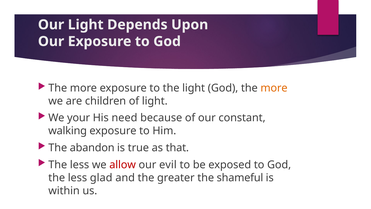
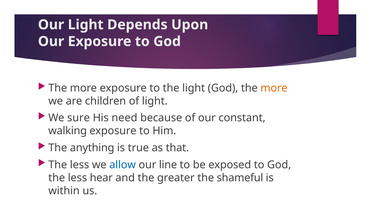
your: your -> sure (78, 118)
abandon: abandon -> anything (92, 148)
allow colour: red -> blue (123, 164)
evil: evil -> line (168, 164)
glad: glad -> hear (101, 177)
